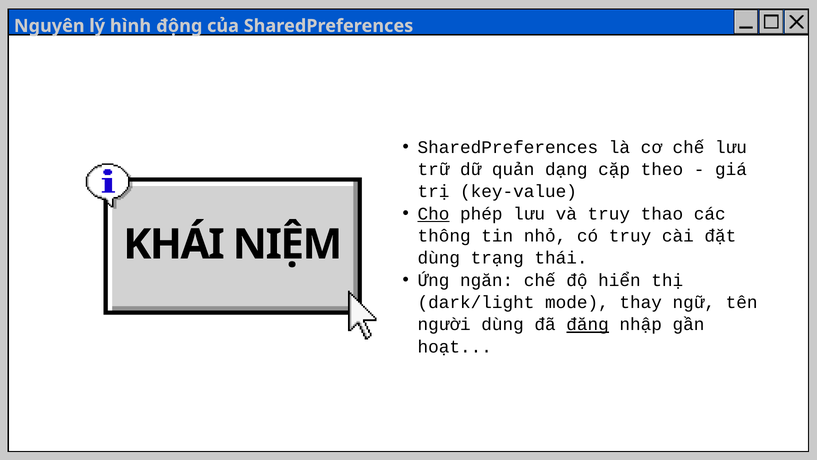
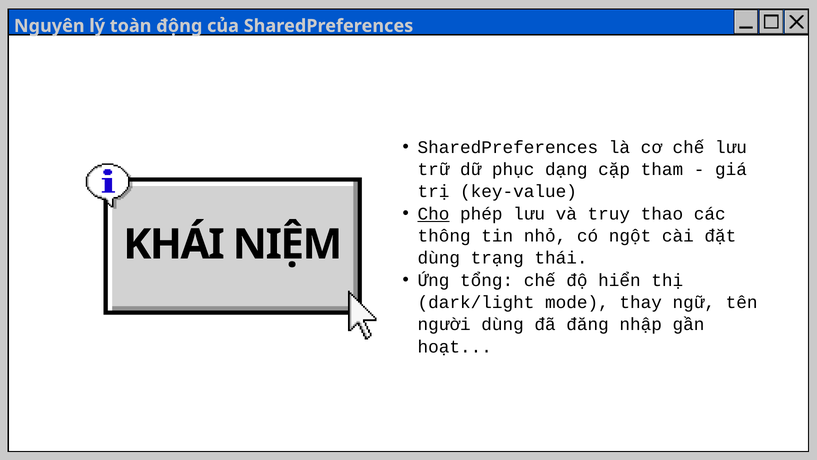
hình: hình -> toàn (131, 26)
quản: quản -> phục (513, 169)
theo: theo -> tham (662, 169)
có truy: truy -> ngột (630, 236)
ngăn: ngăn -> tổng (487, 280)
đăng underline: present -> none (588, 324)
